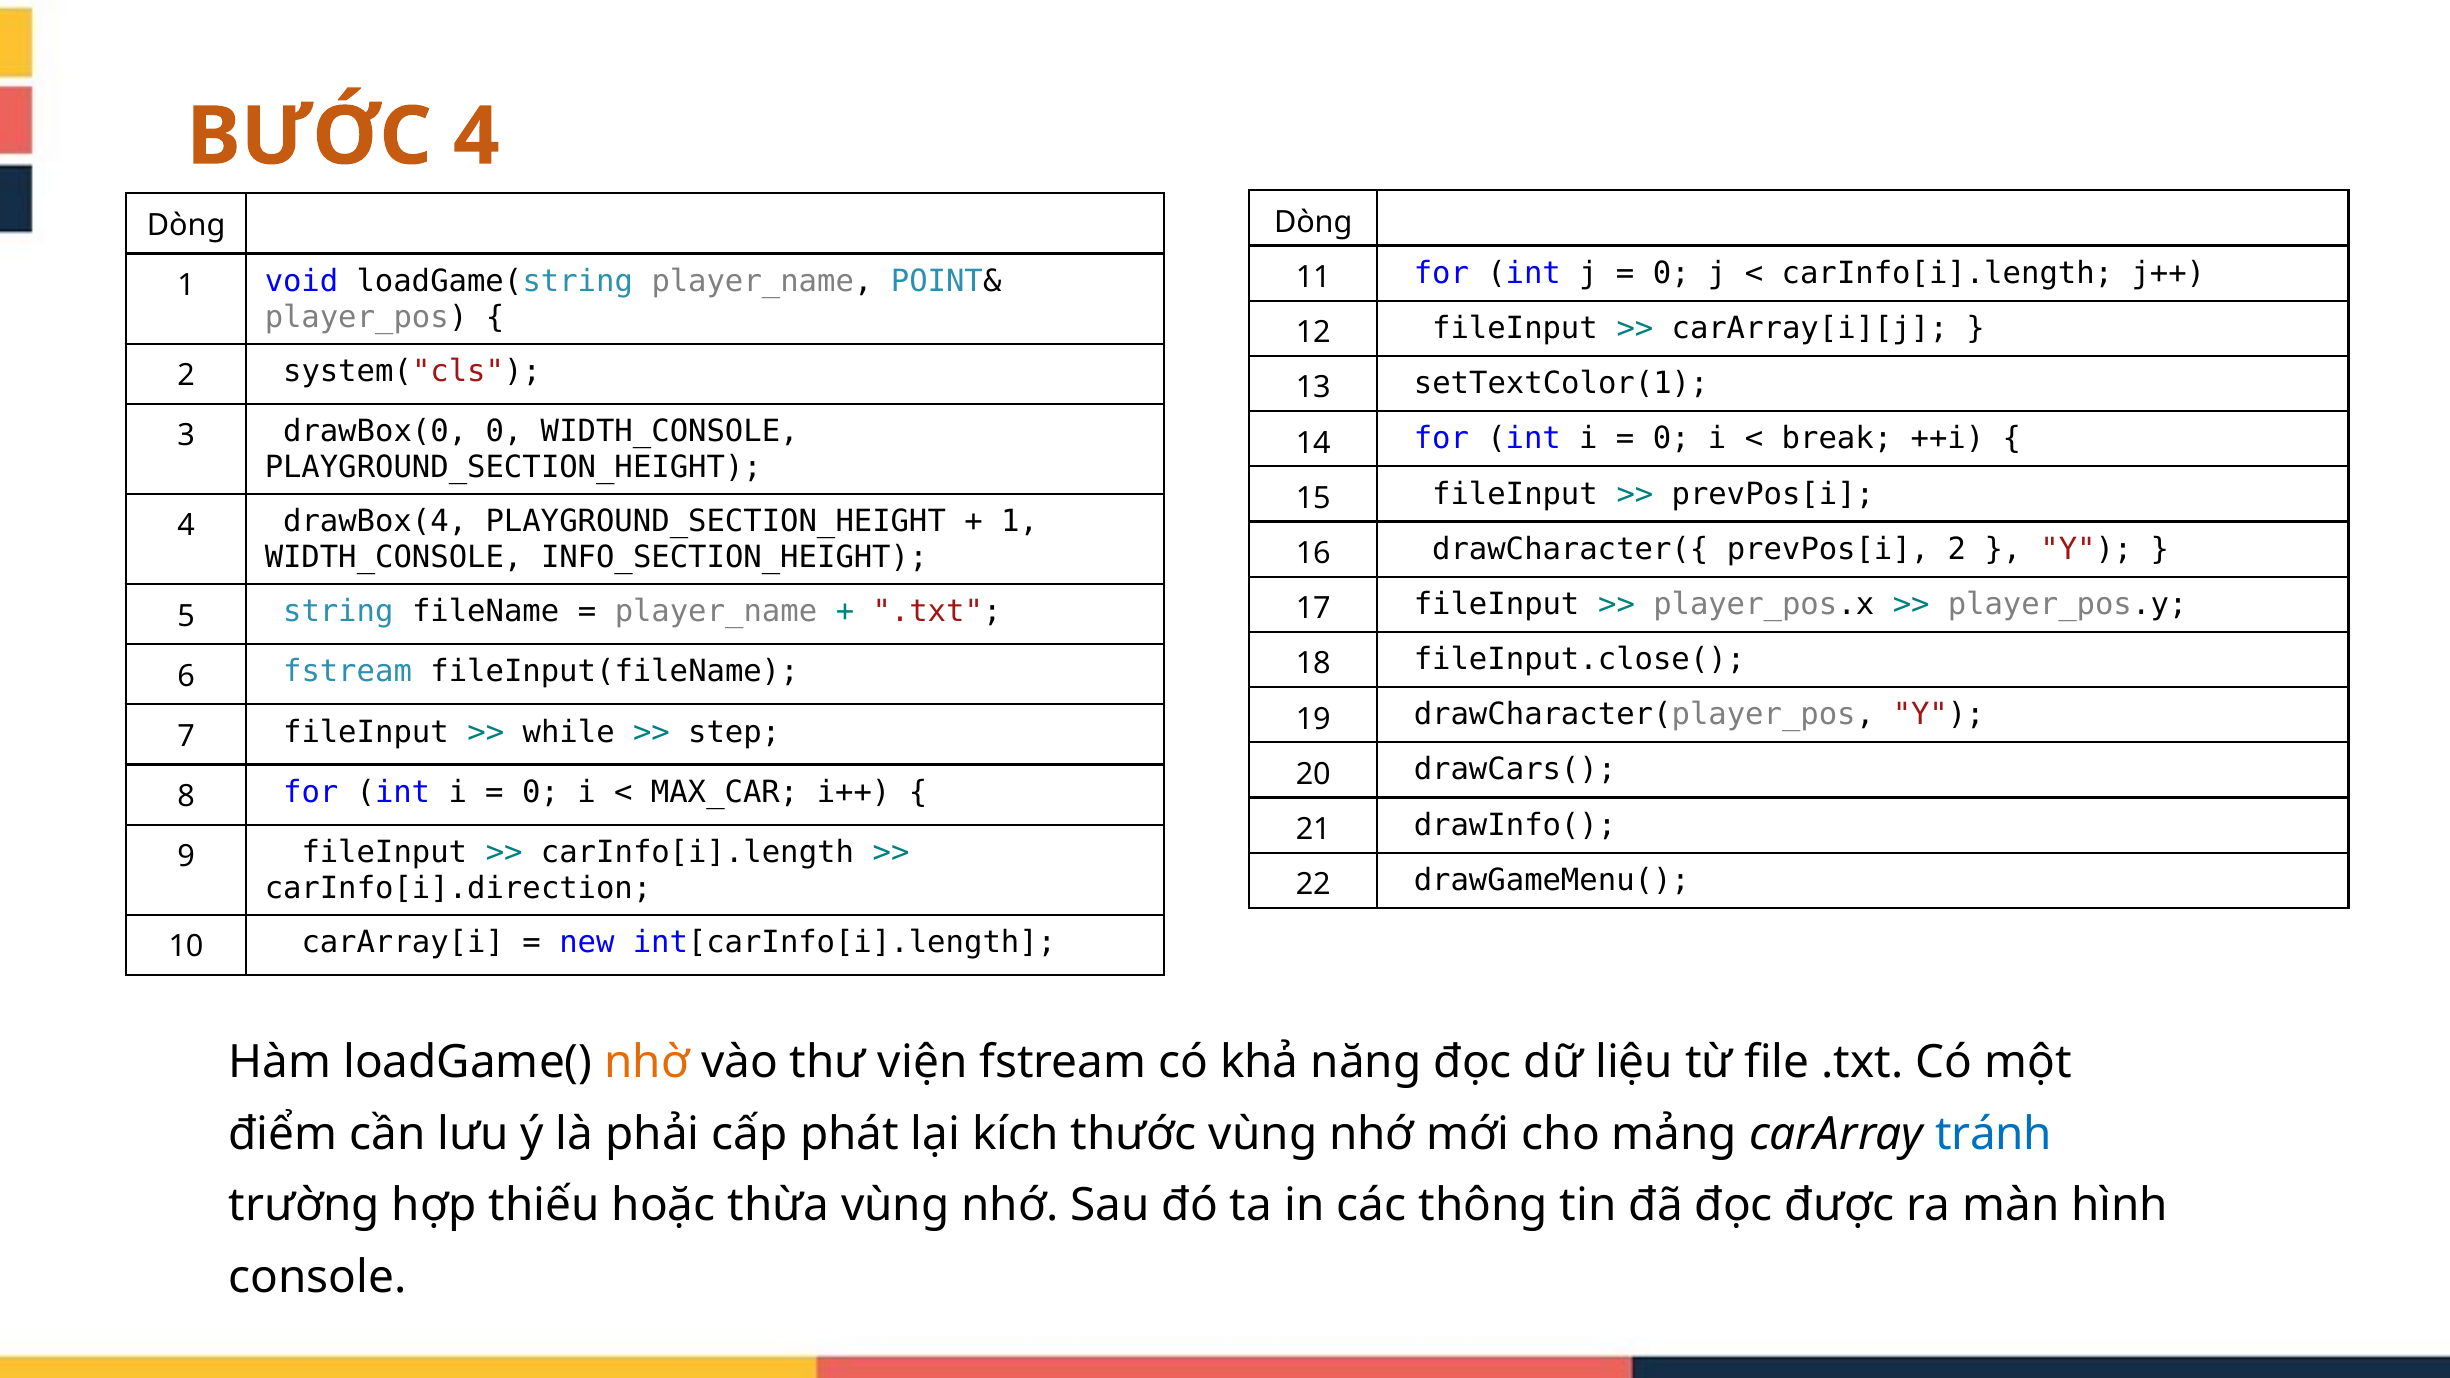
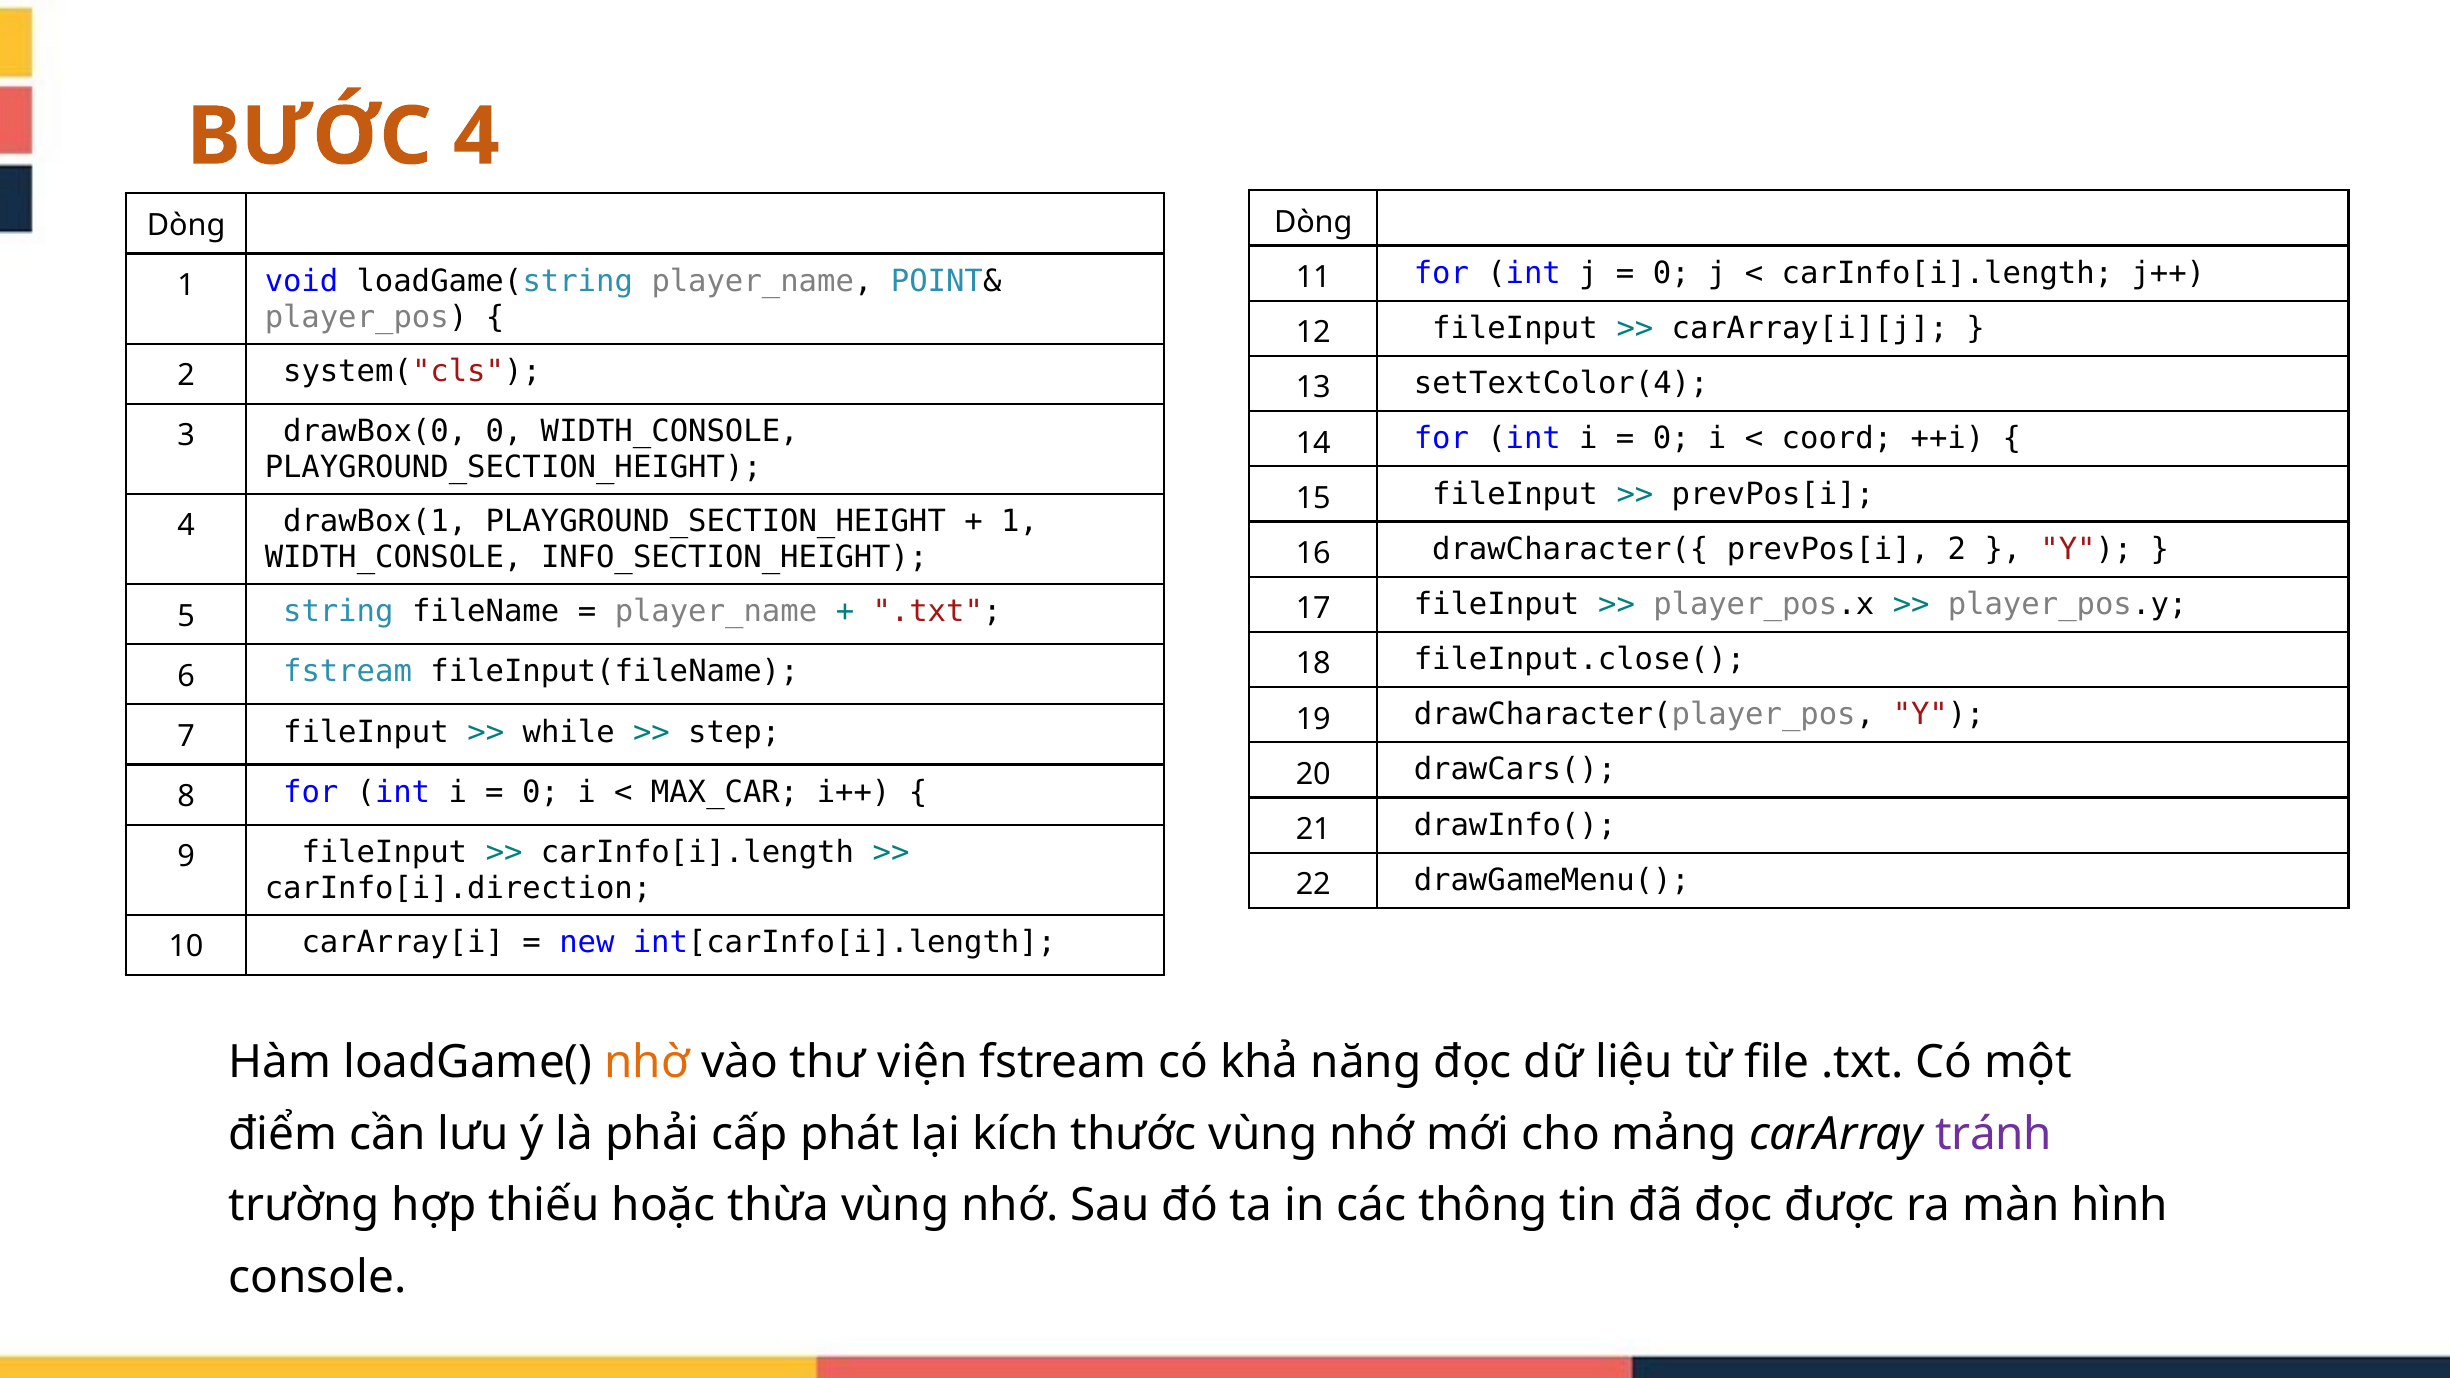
setTextColor(1: setTextColor(1 -> setTextColor(4 (1561, 384)
break: break -> coord (1837, 439)
drawBox(4: drawBox(4 -> drawBox(1 (375, 522)
tránh colour: blue -> purple (1994, 1134)
